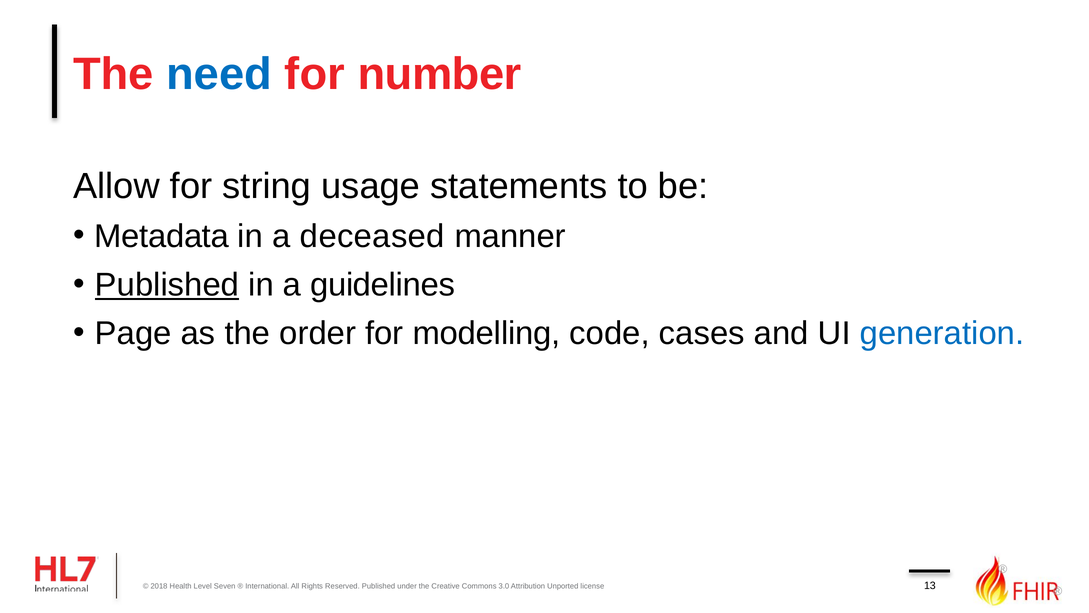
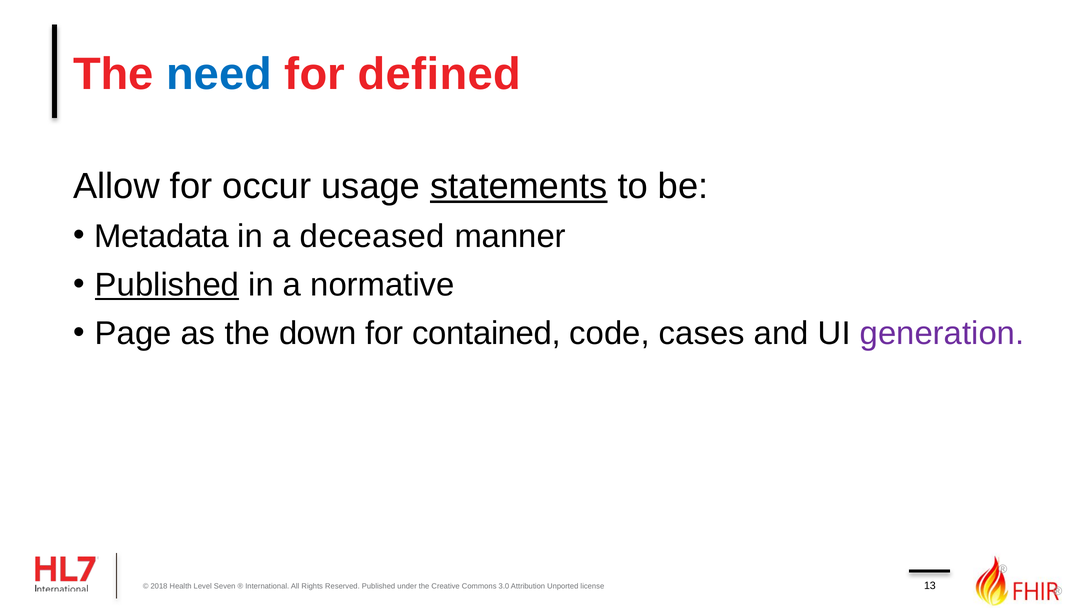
number: number -> defined (439, 74)
string: string -> occur (267, 186)
statements underline: none -> present (519, 186)
guidelines: guidelines -> normative (382, 285)
order: order -> down (318, 333)
modelling: modelling -> contained (487, 333)
generation colour: blue -> purple (942, 333)
